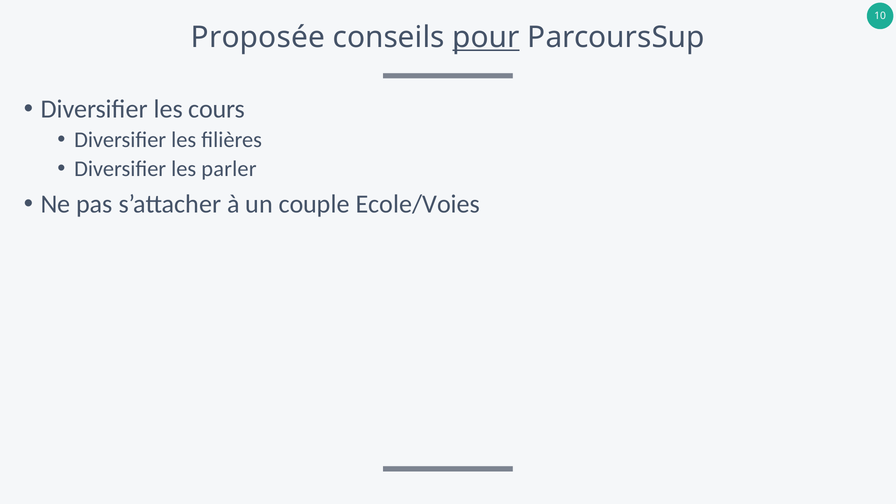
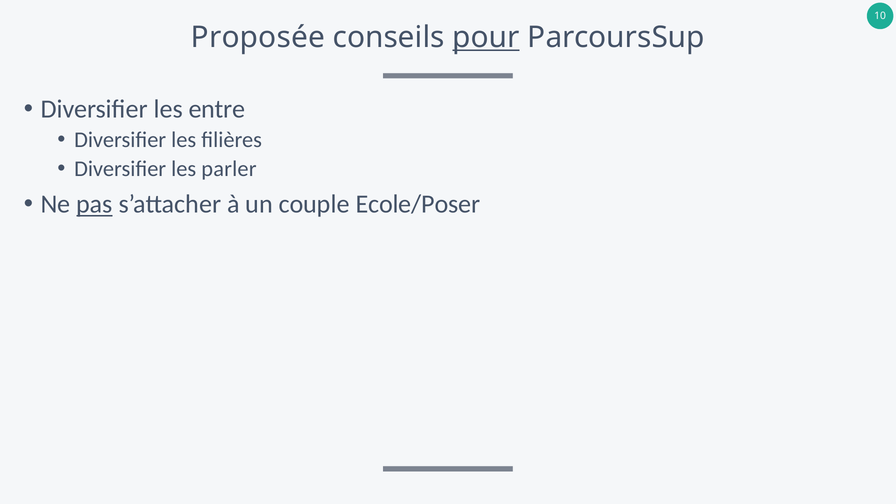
cours: cours -> entre (217, 109)
pas underline: none -> present (95, 204)
Ecole/Voies: Ecole/Voies -> Ecole/Poser (418, 204)
